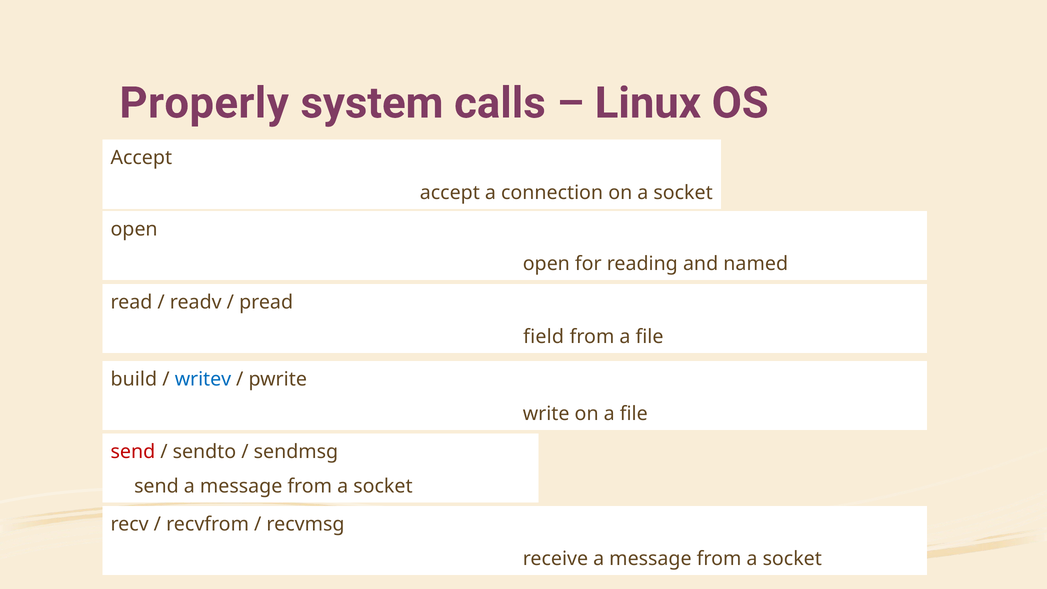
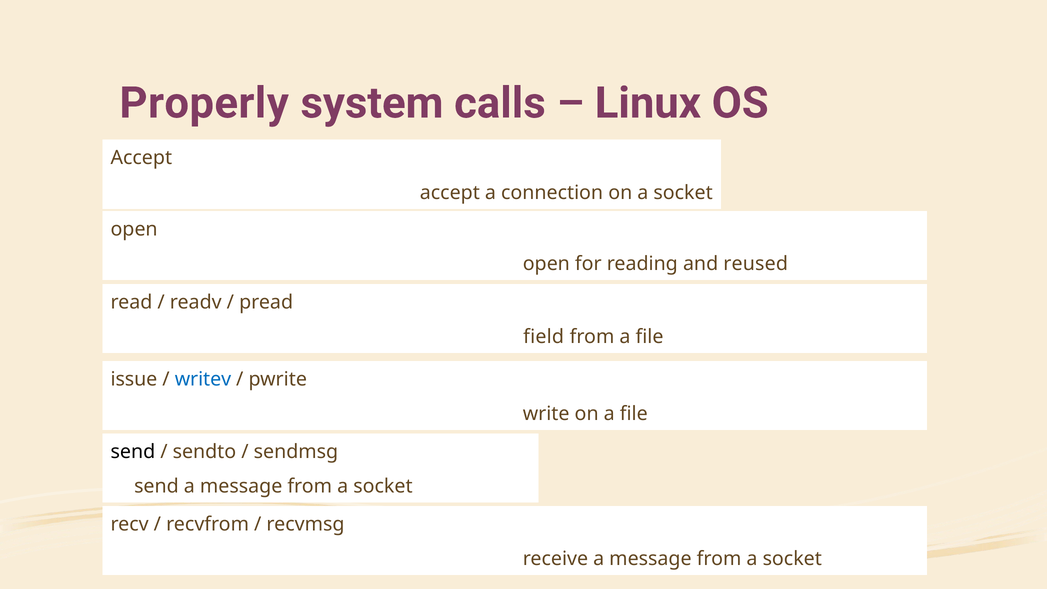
named: named -> reused (756, 264)
build: build -> issue (134, 379)
send colour: red -> black (133, 452)
